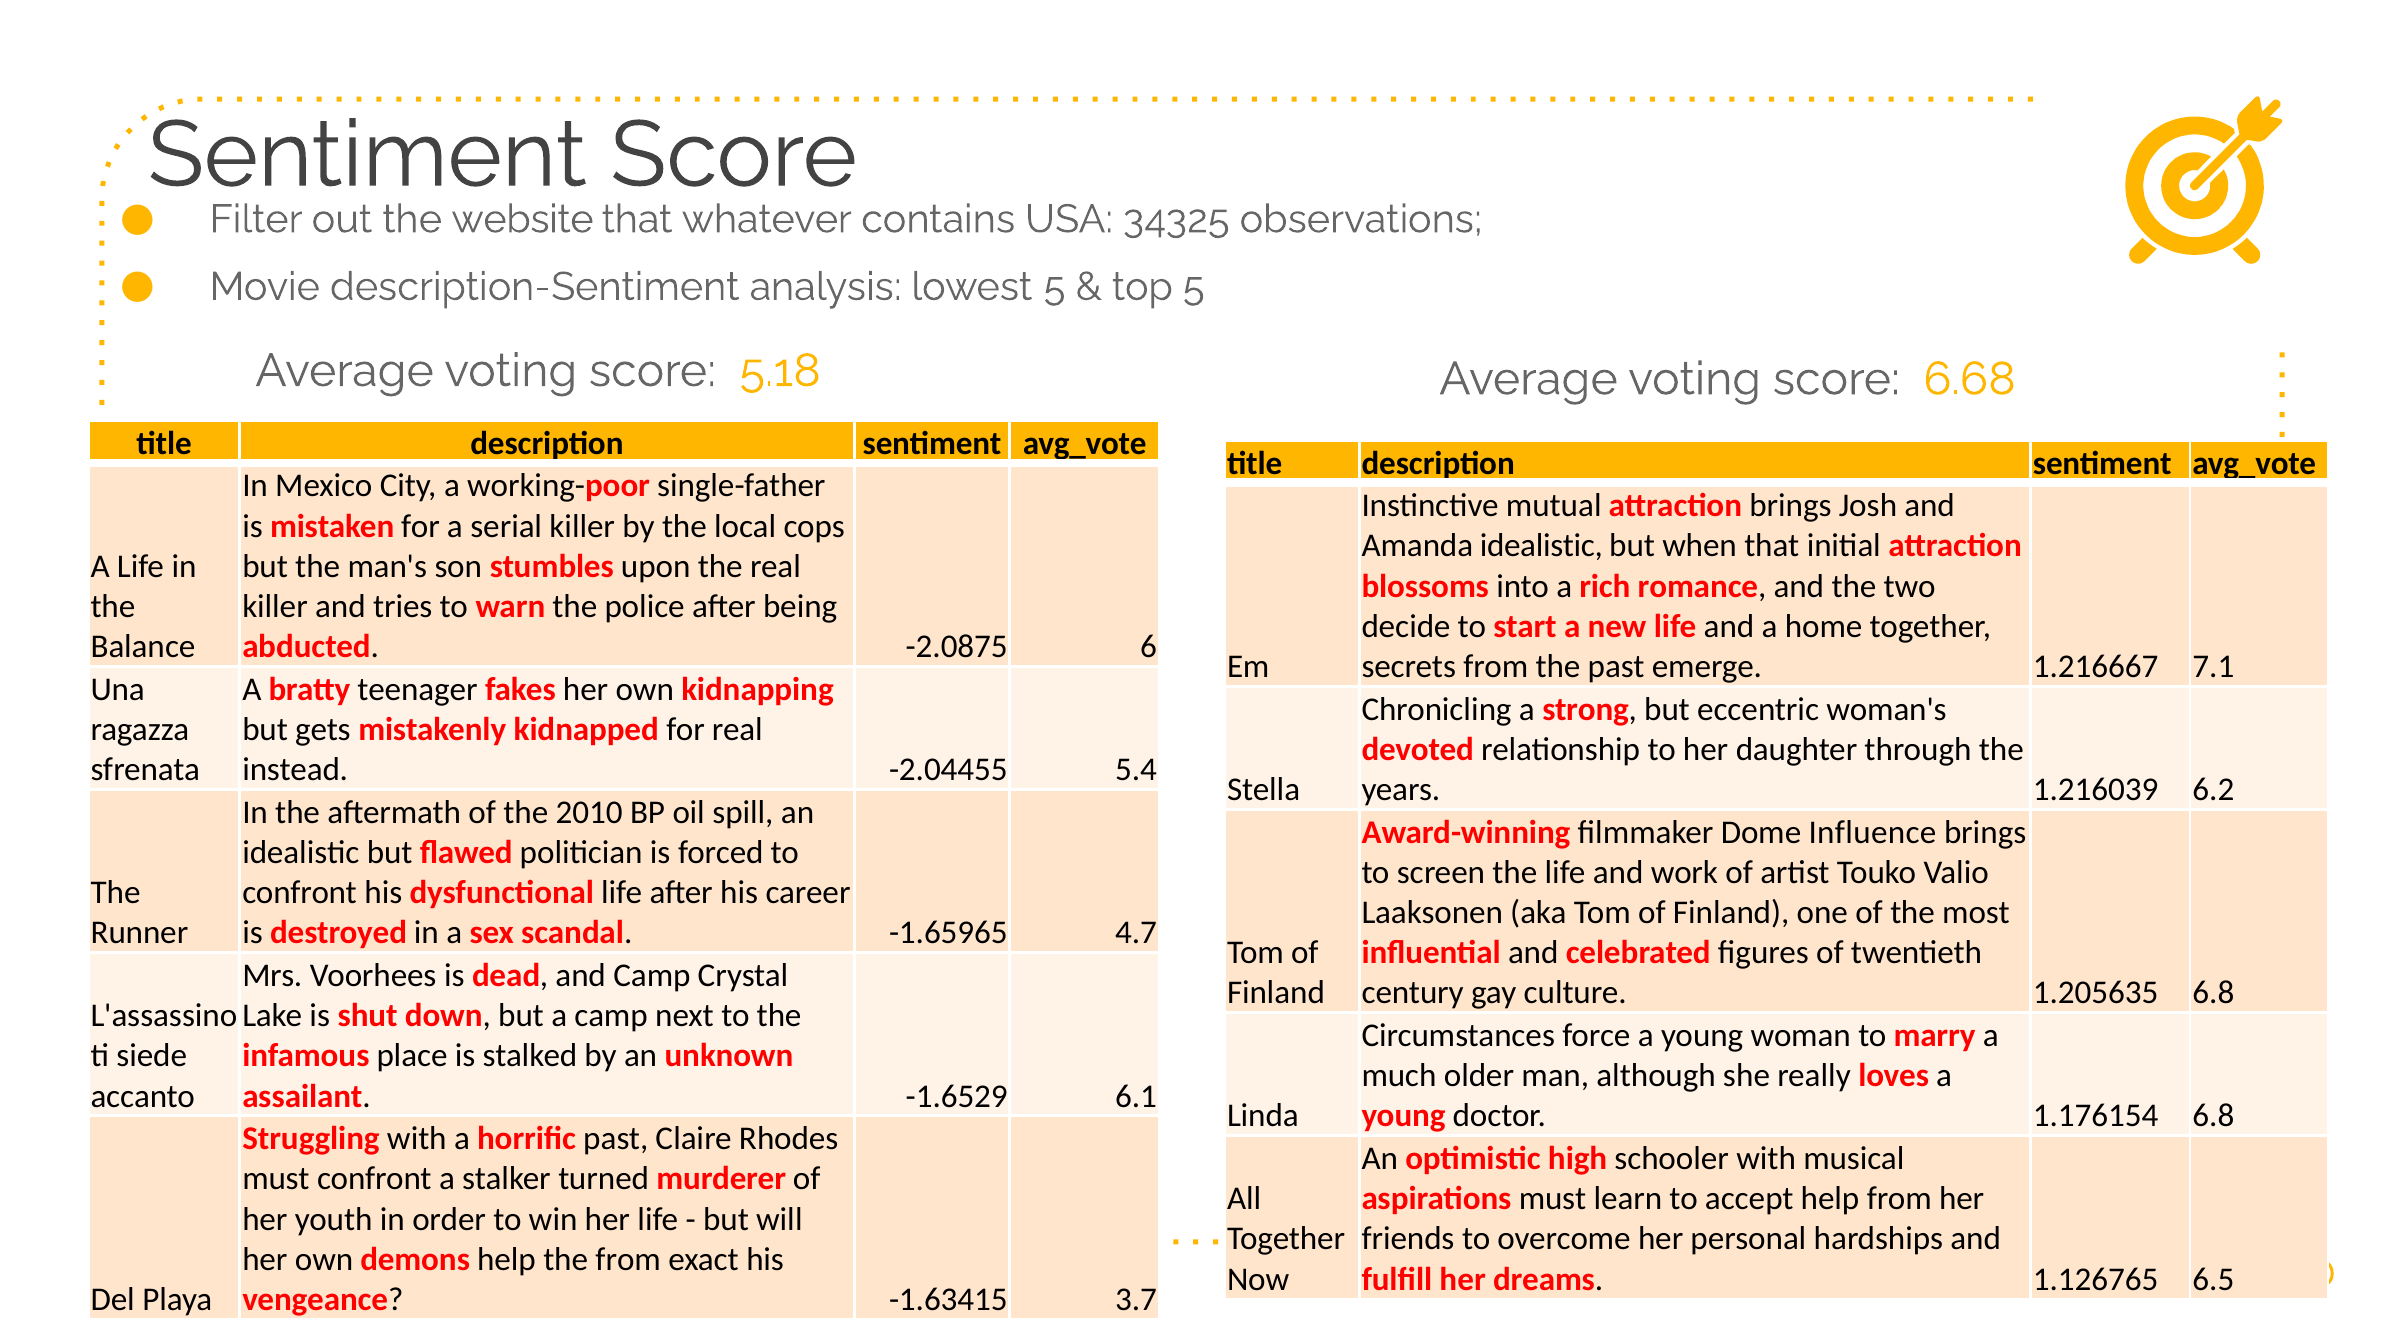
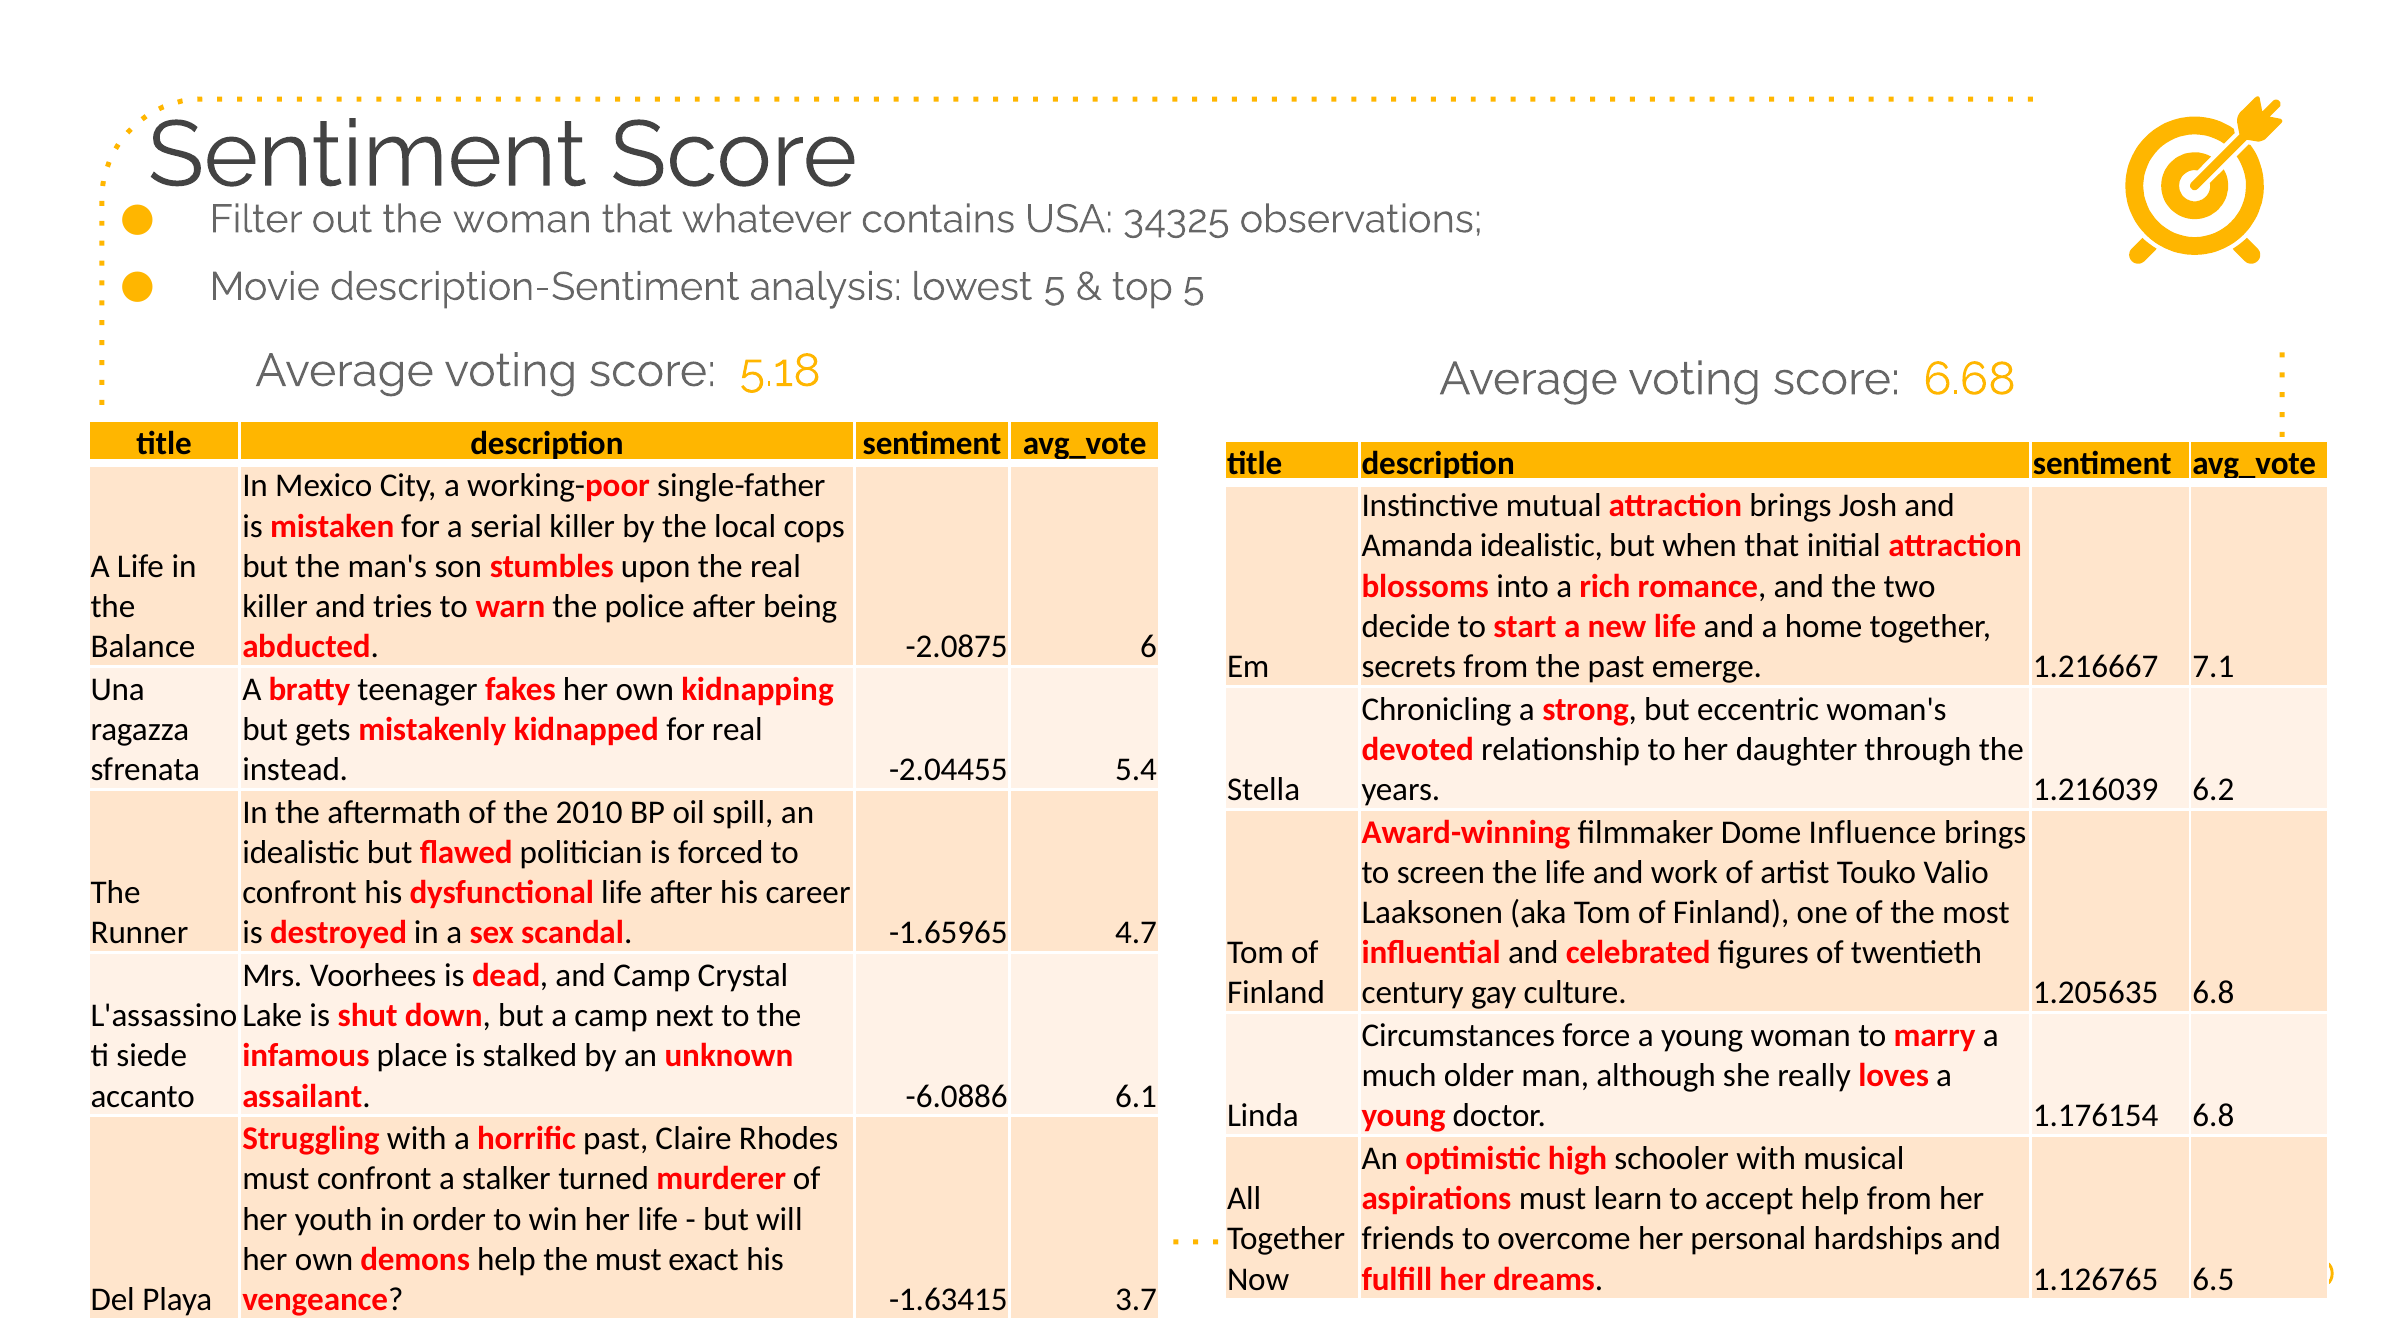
the website: website -> woman (522, 219)
-1.6529: -1.6529 -> -6.0886 (957, 1096)
the from: from -> must (628, 1259)
